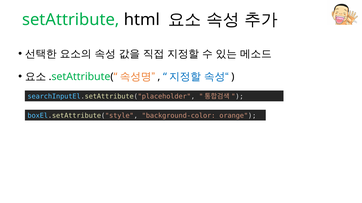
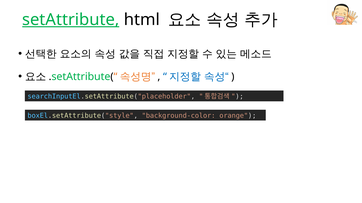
setAttribute underline: none -> present (71, 20)
